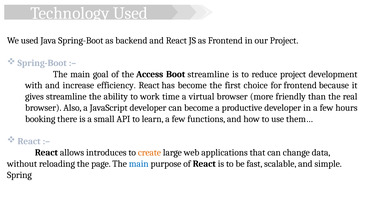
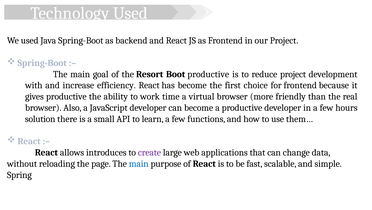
Access: Access -> Resort (150, 74)
Boot streamline: streamline -> productive (208, 74)
gives streamline: streamline -> productive (66, 96)
booking: booking -> solution (40, 119)
create colour: orange -> purple (149, 152)
